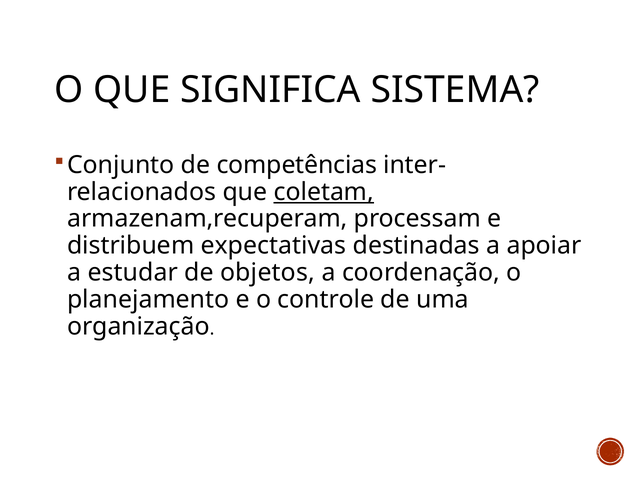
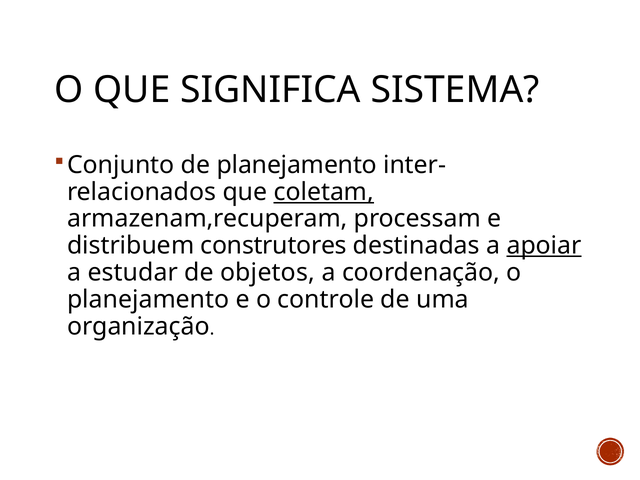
de competências: competências -> planejamento (297, 165)
expectativas: expectativas -> construtores (274, 246)
apoiar underline: none -> present (544, 246)
